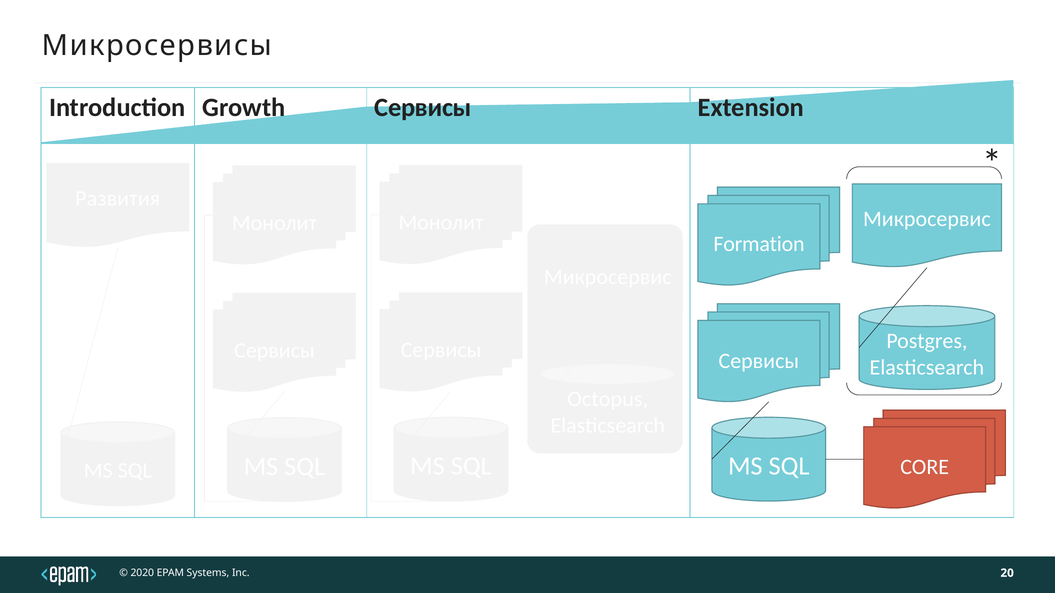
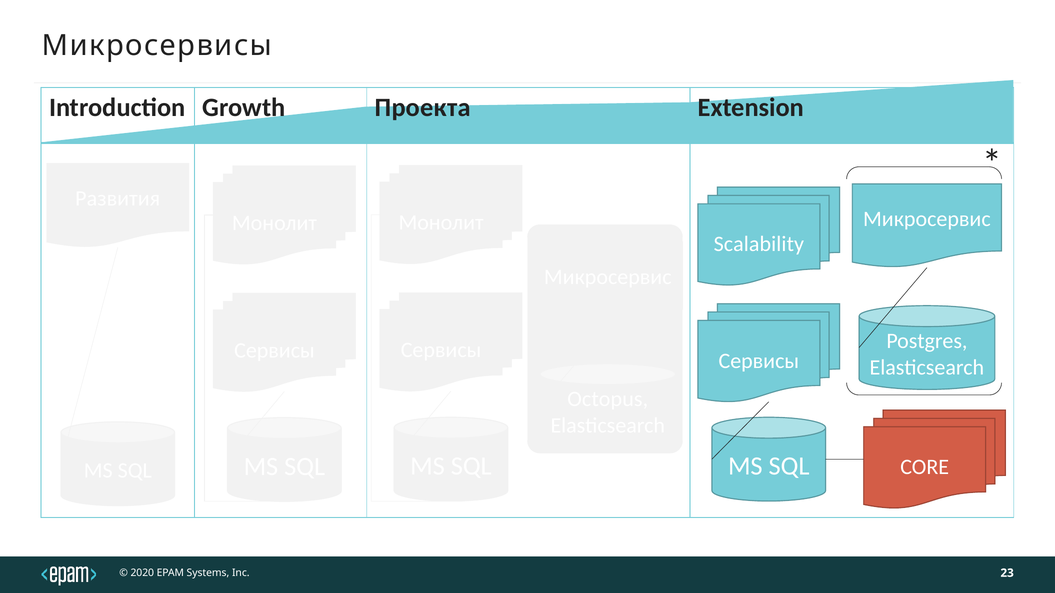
Growth Сервисы: Сервисы -> Проекта (423, 108)
Formation: Formation -> Scalability (759, 244)
20: 20 -> 23 (1007, 573)
